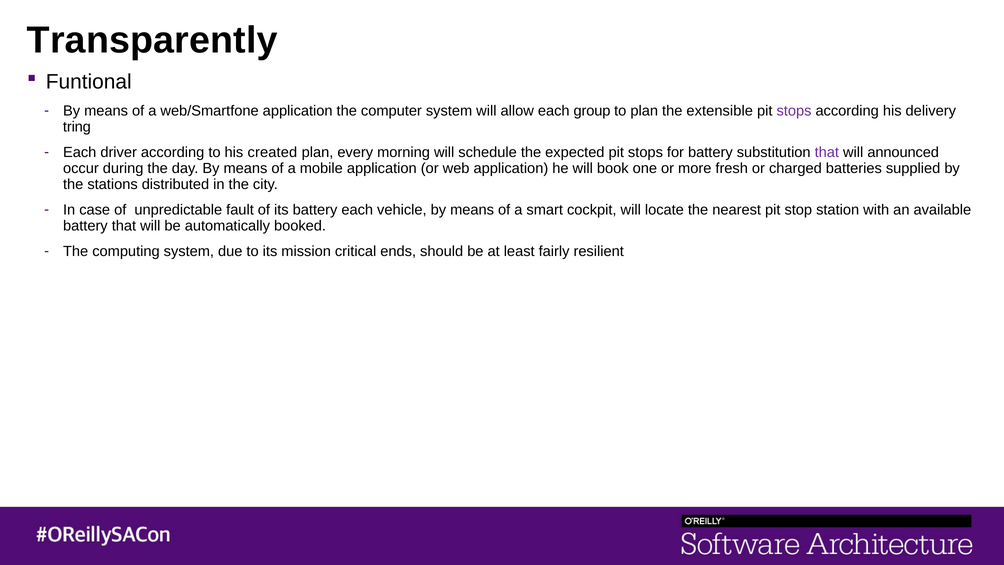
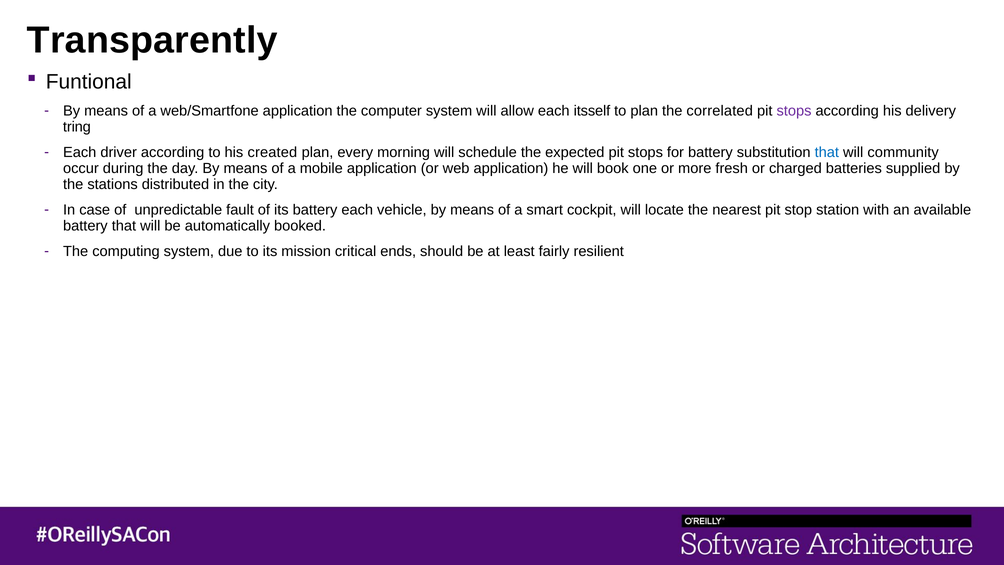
group: group -> itsself (592, 111)
extensible: extensible -> correlated (720, 111)
that colour: purple -> blue (827, 153)
announced: announced -> community (903, 153)
